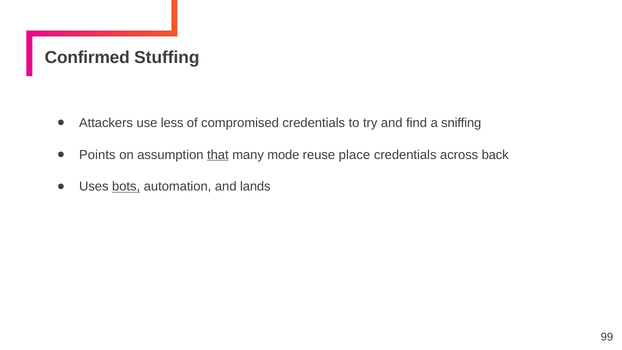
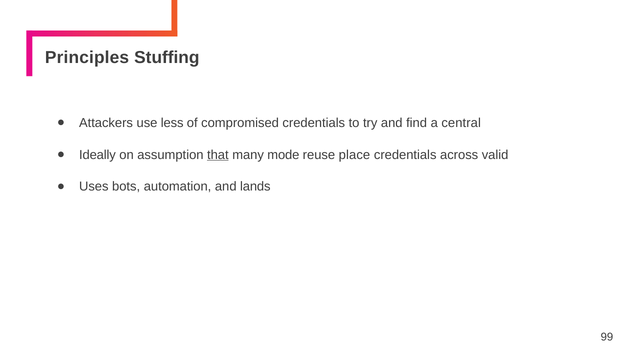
Confirmed: Confirmed -> Principles (87, 57)
sniffing: sniffing -> central (461, 123)
Points: Points -> Ideally (97, 155)
back: back -> valid (495, 155)
bots underline: present -> none (126, 187)
